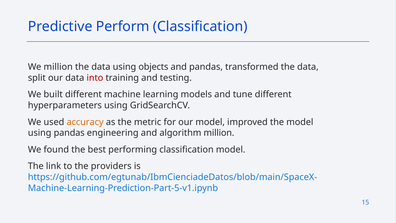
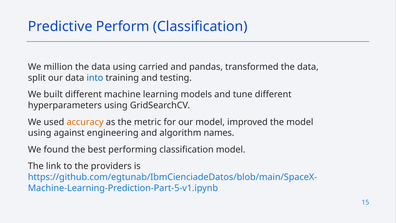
objects: objects -> carried (153, 67)
into colour: red -> blue (95, 78)
using pandas: pandas -> against (69, 133)
algorithm million: million -> names (219, 133)
